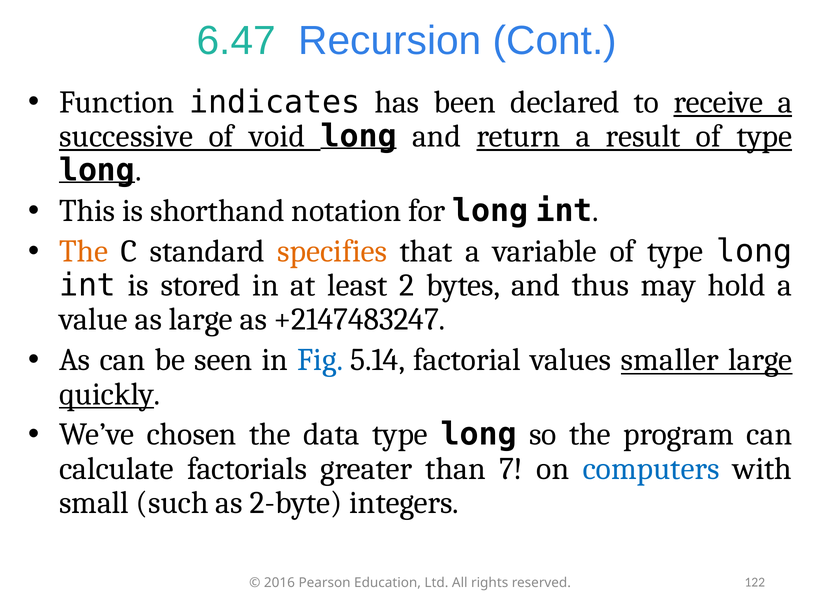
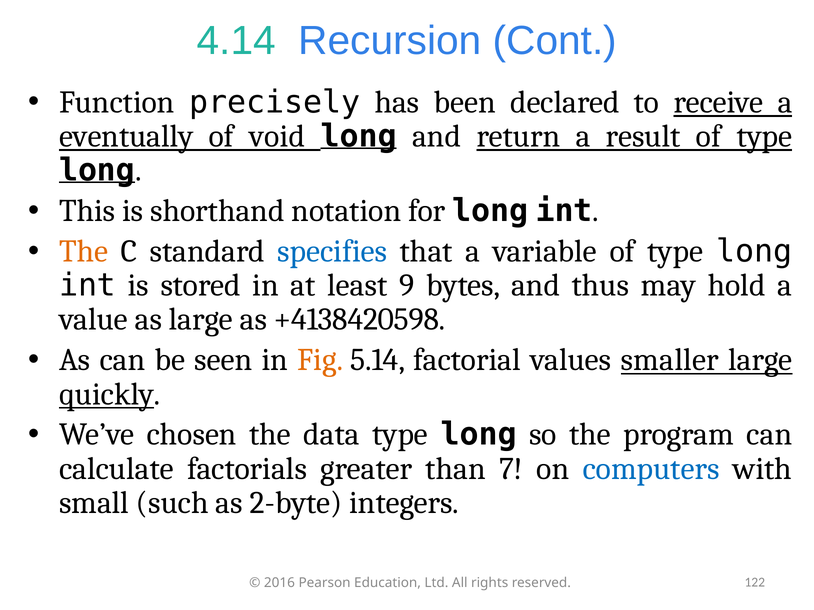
6.47: 6.47 -> 4.14 (236, 41)
indicates: indicates -> precisely (275, 102)
successive: successive -> eventually (126, 136)
specifies colour: orange -> blue (332, 252)
2: 2 -> 9 (407, 286)
+2147483247: +2147483247 -> +4138420598 (360, 320)
Fig colour: blue -> orange (320, 360)
